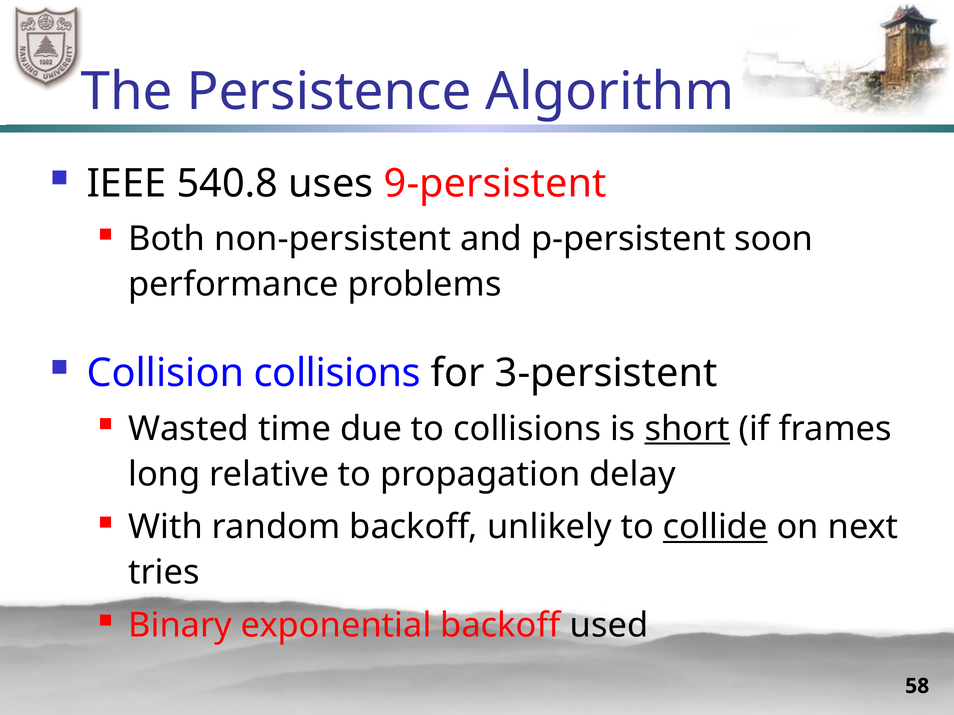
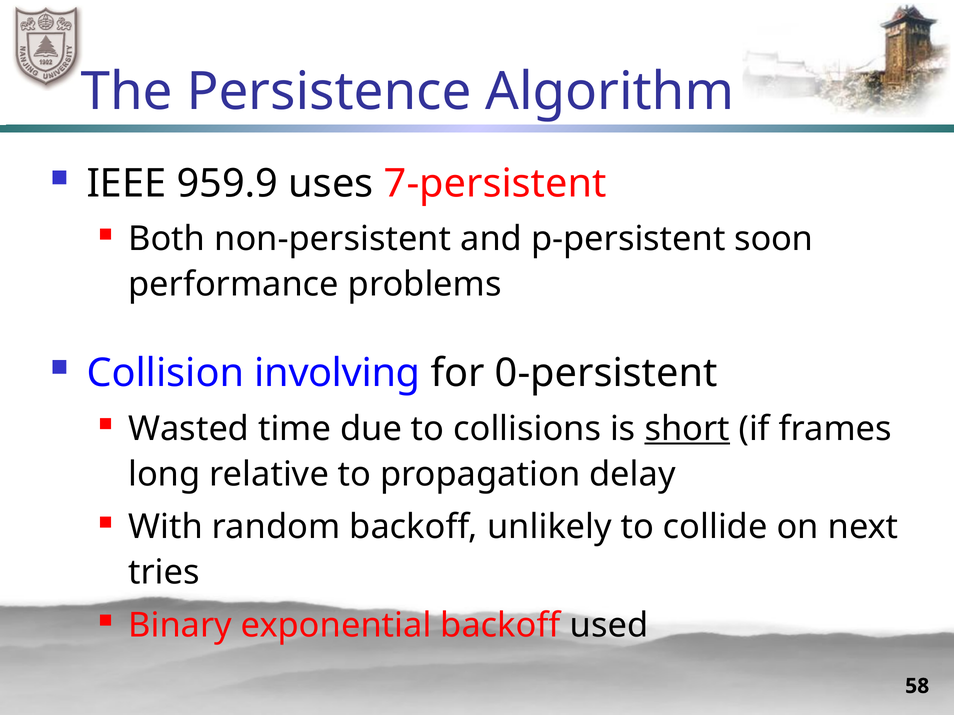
540.8: 540.8 -> 959.9 (227, 184)
9-persistent: 9-persistent -> 7-persistent (495, 184)
Collision collisions: collisions -> involving (337, 373)
3-persistent: 3-persistent -> 0-persistent (606, 373)
collide underline: present -> none (715, 527)
